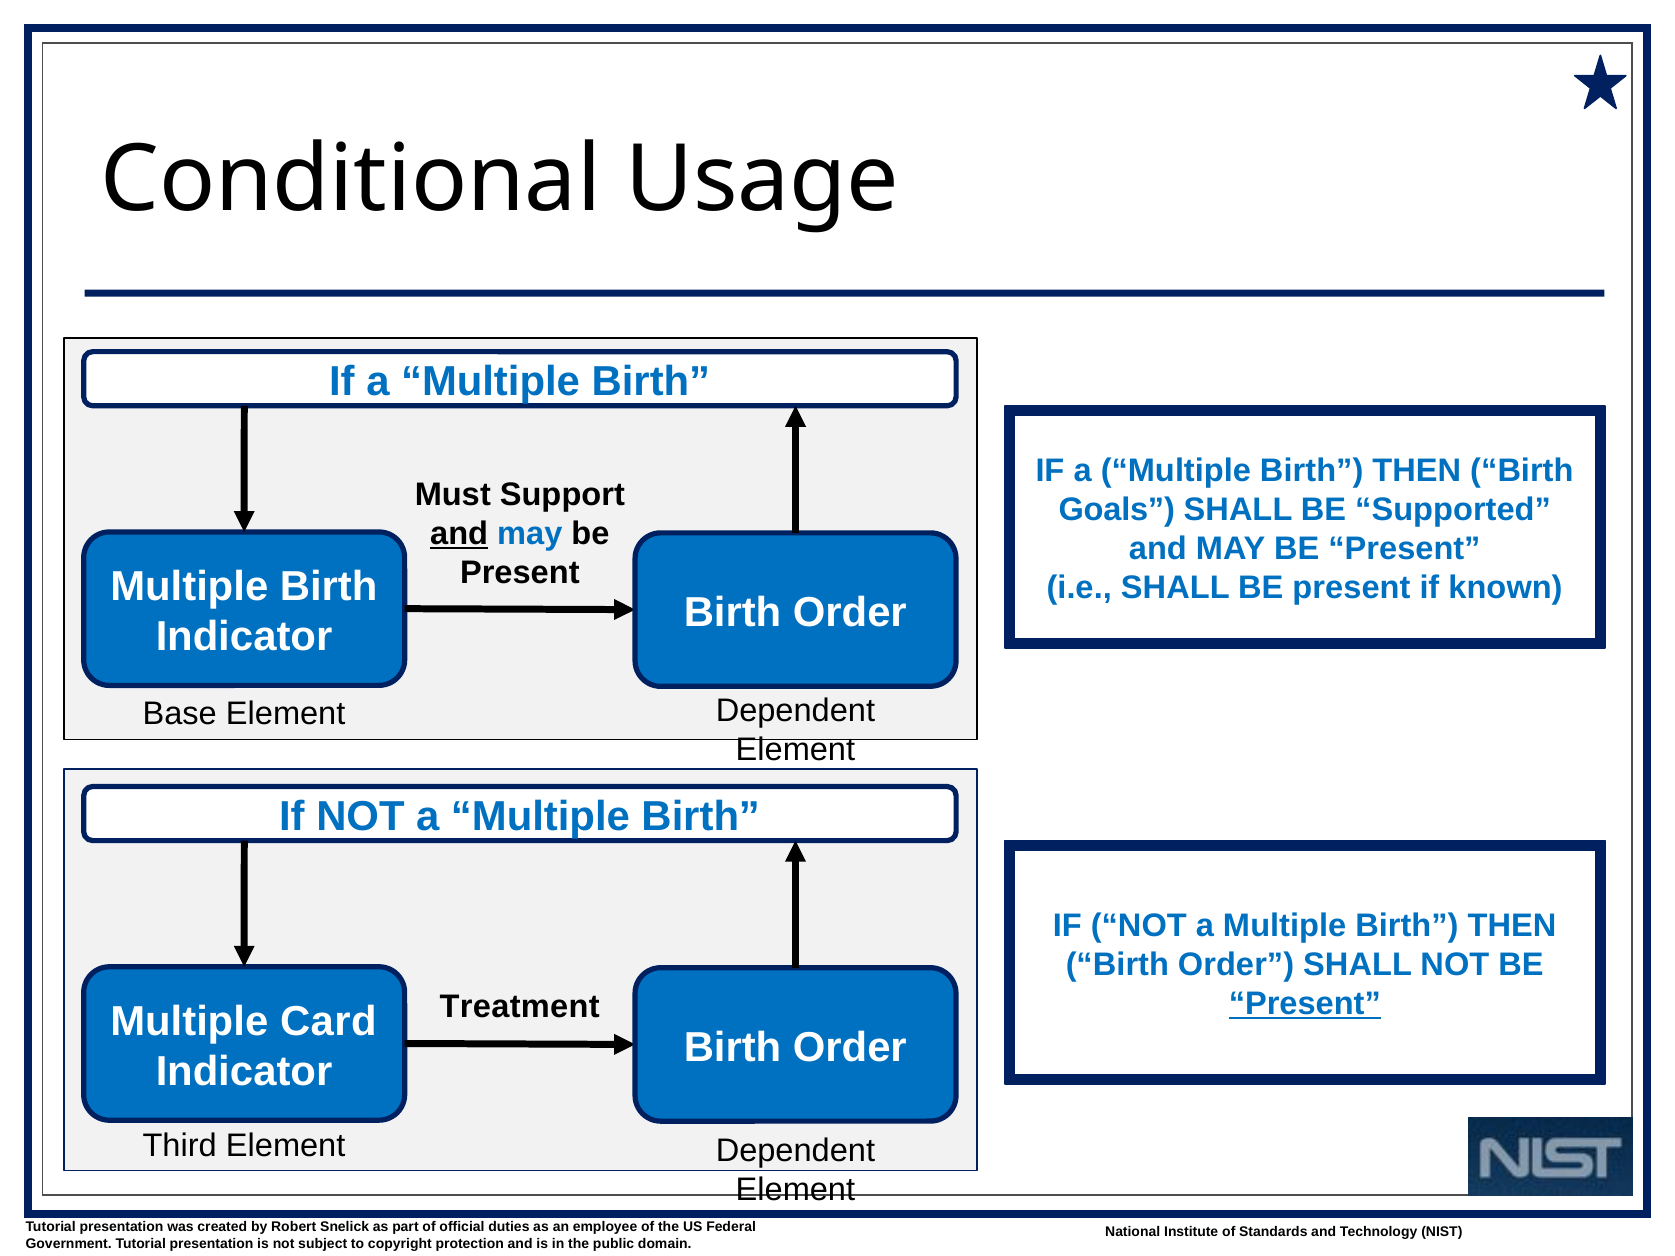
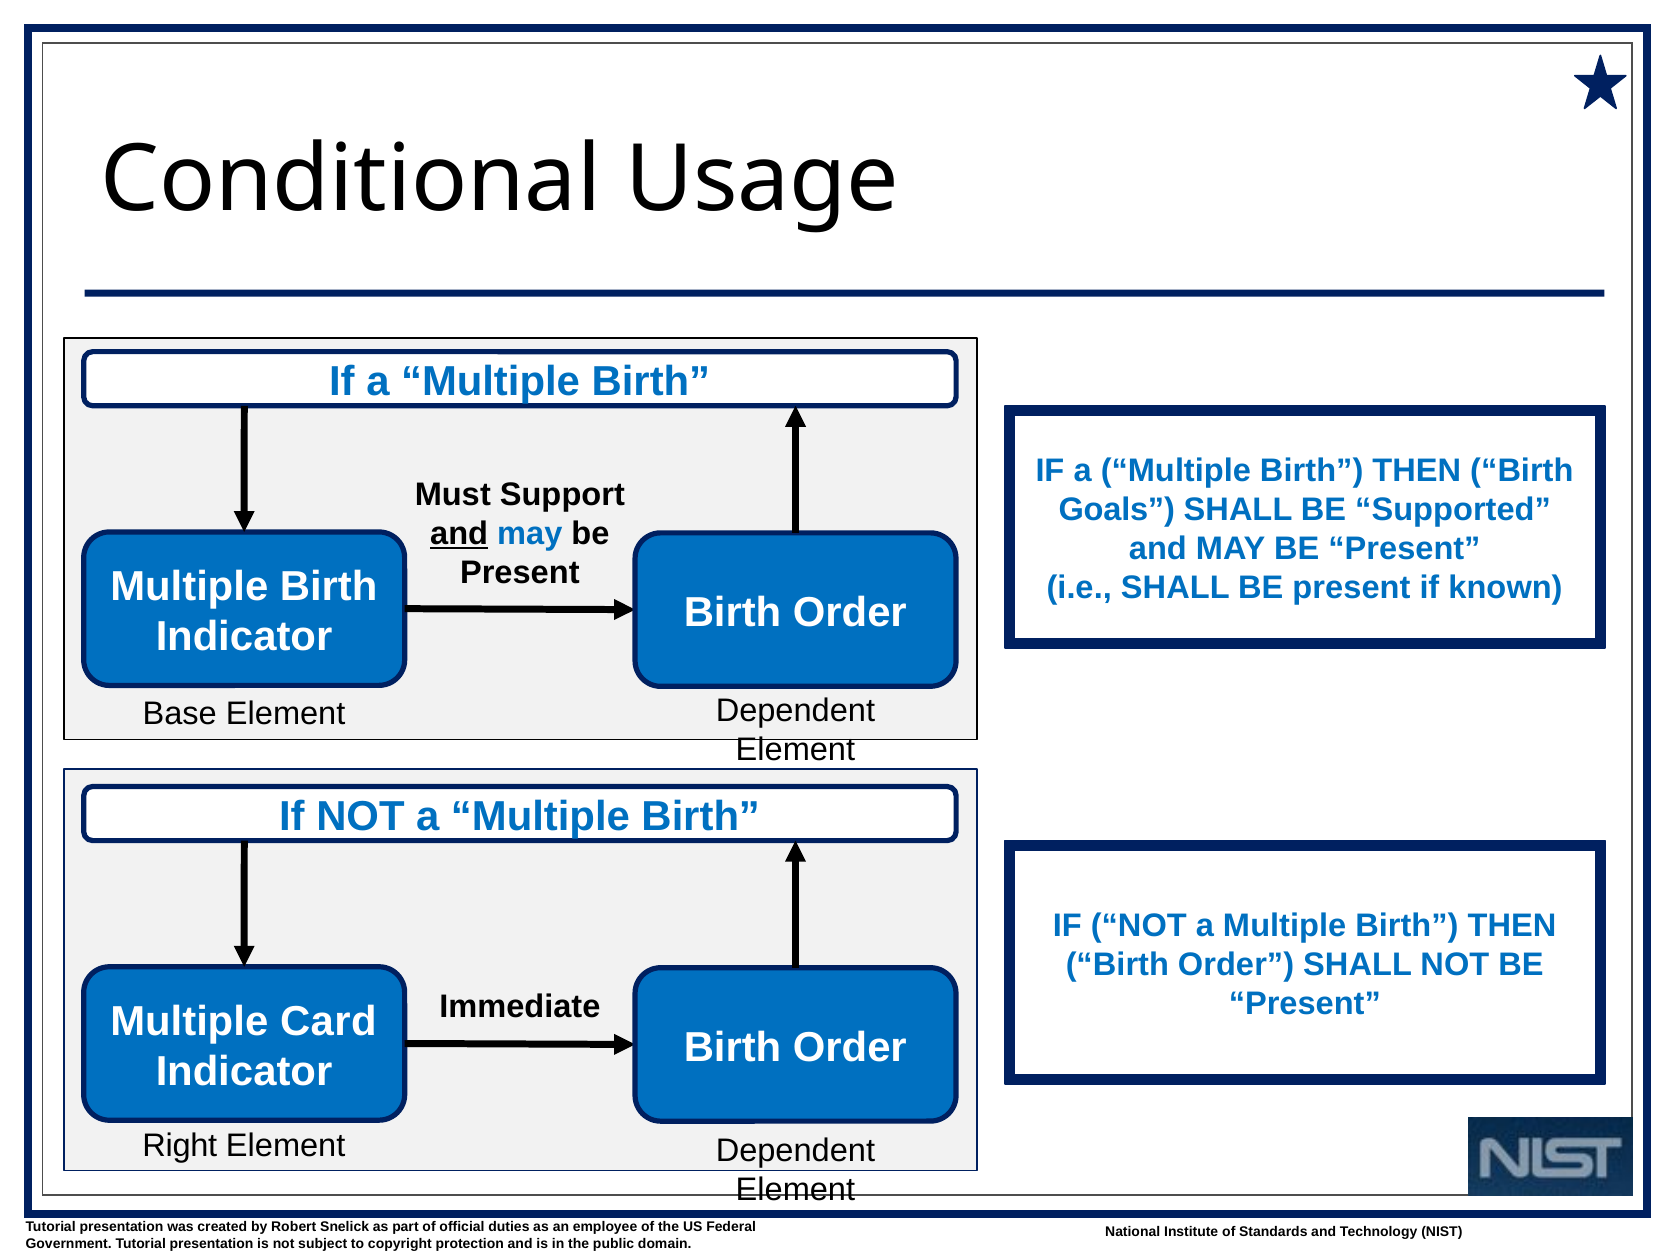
Present underline: present -> none (1305, 1004)
Treatment: Treatment -> Immediate (520, 1007)
Third: Third -> Right (180, 1146)
